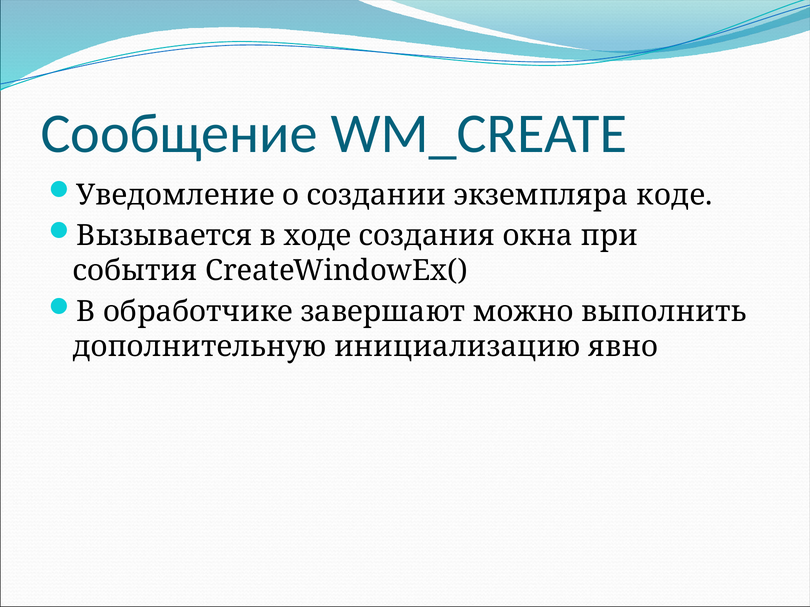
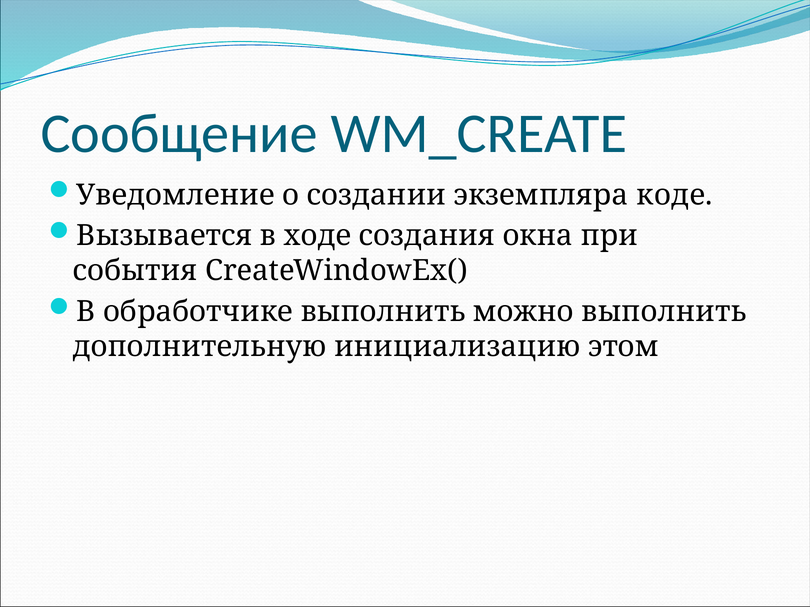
обработчике завершают: завершают -> выполнить (383, 312)
явно: явно -> этом (624, 347)
